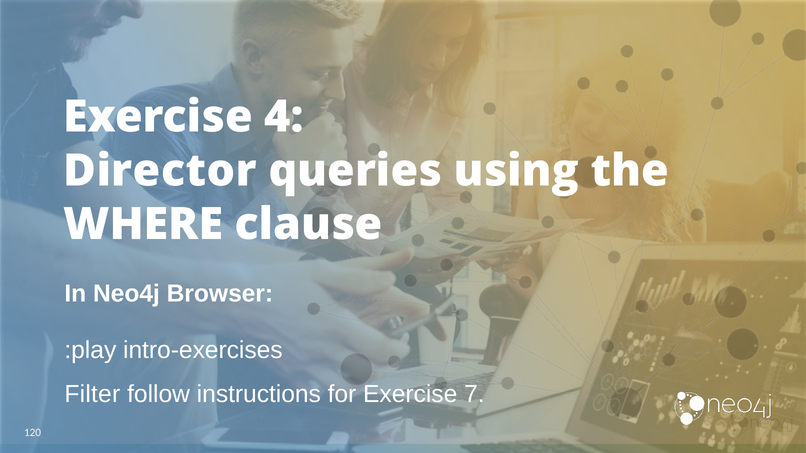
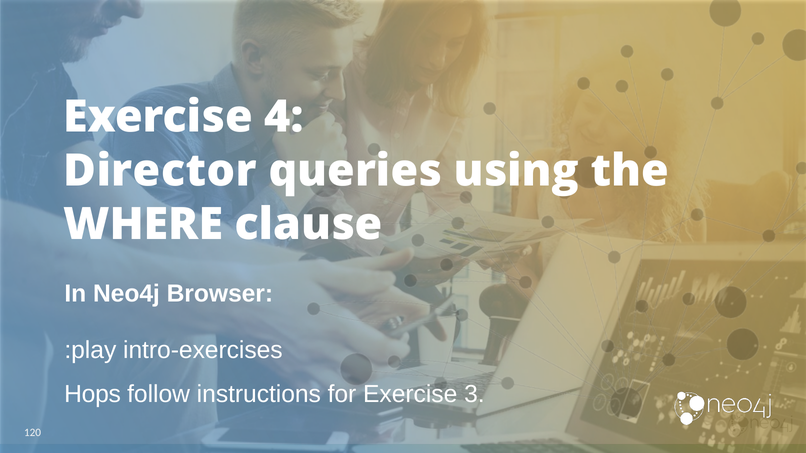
Filter: Filter -> Hops (93, 395)
7: 7 -> 3 (474, 395)
